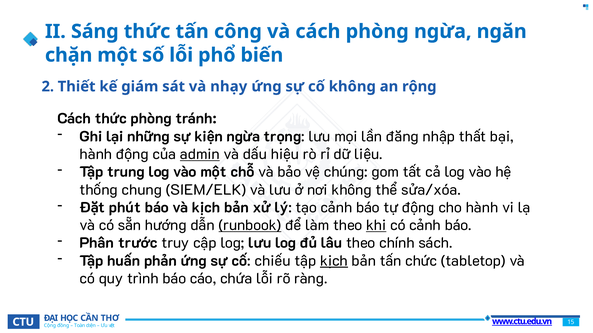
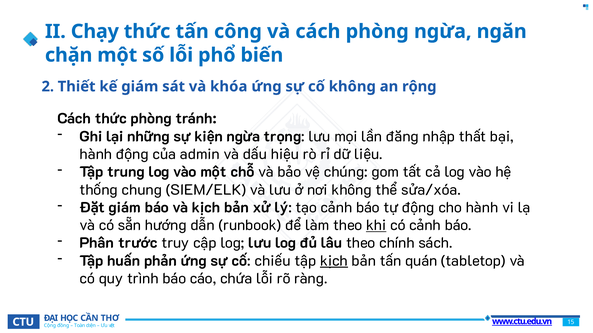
Sáng: Sáng -> Chạy (95, 31)
nhạy: nhạy -> khóa (229, 87)
admin underline: present -> none (200, 155)
Đặt phút: phút -> giám (125, 208)
runbook underline: present -> none (250, 226)
chức: chức -> quán (421, 261)
